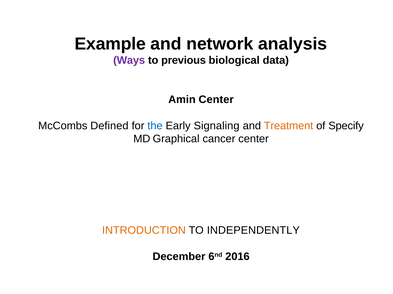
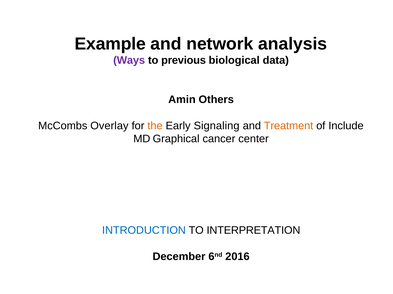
Amin Center: Center -> Others (216, 100)
Defined: Defined -> Overlay (109, 126)
the colour: blue -> orange (155, 126)
Specify: Specify -> Include (346, 126)
INTRODUCTION colour: orange -> blue (144, 231)
INDEPENDENTLY: INDEPENDENTLY -> INTERPRETATION (253, 231)
